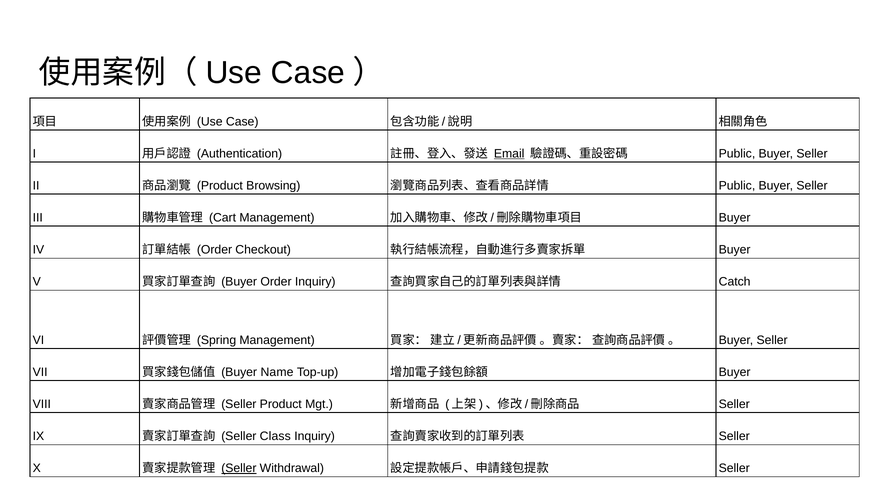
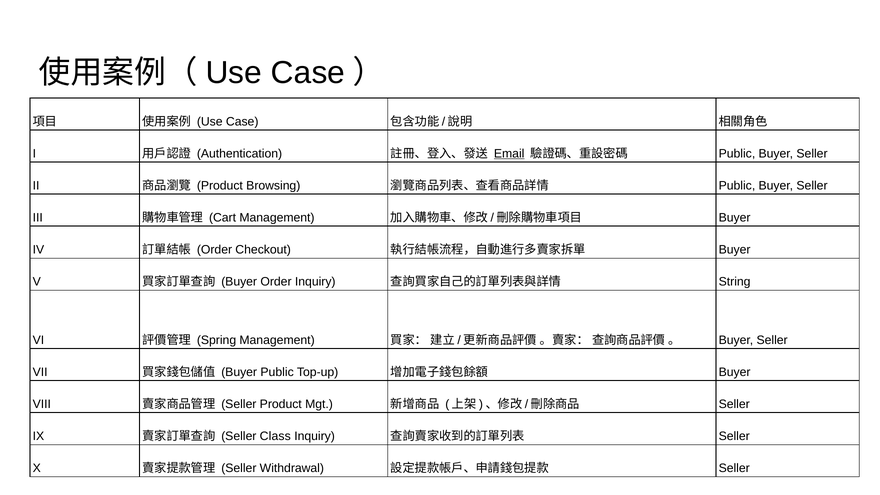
Catch: Catch -> String (735, 282)
Buyer Name: Name -> Public (277, 372)
Seller underline: present -> none (239, 468)
